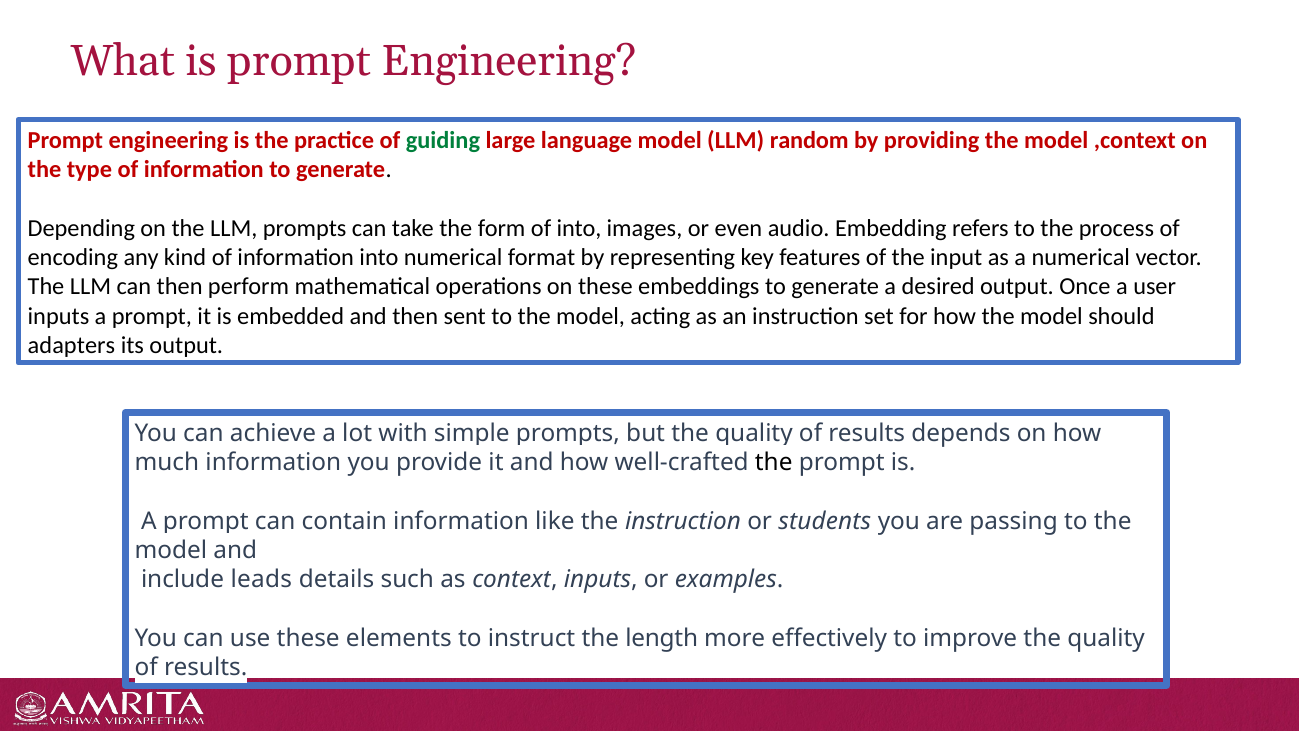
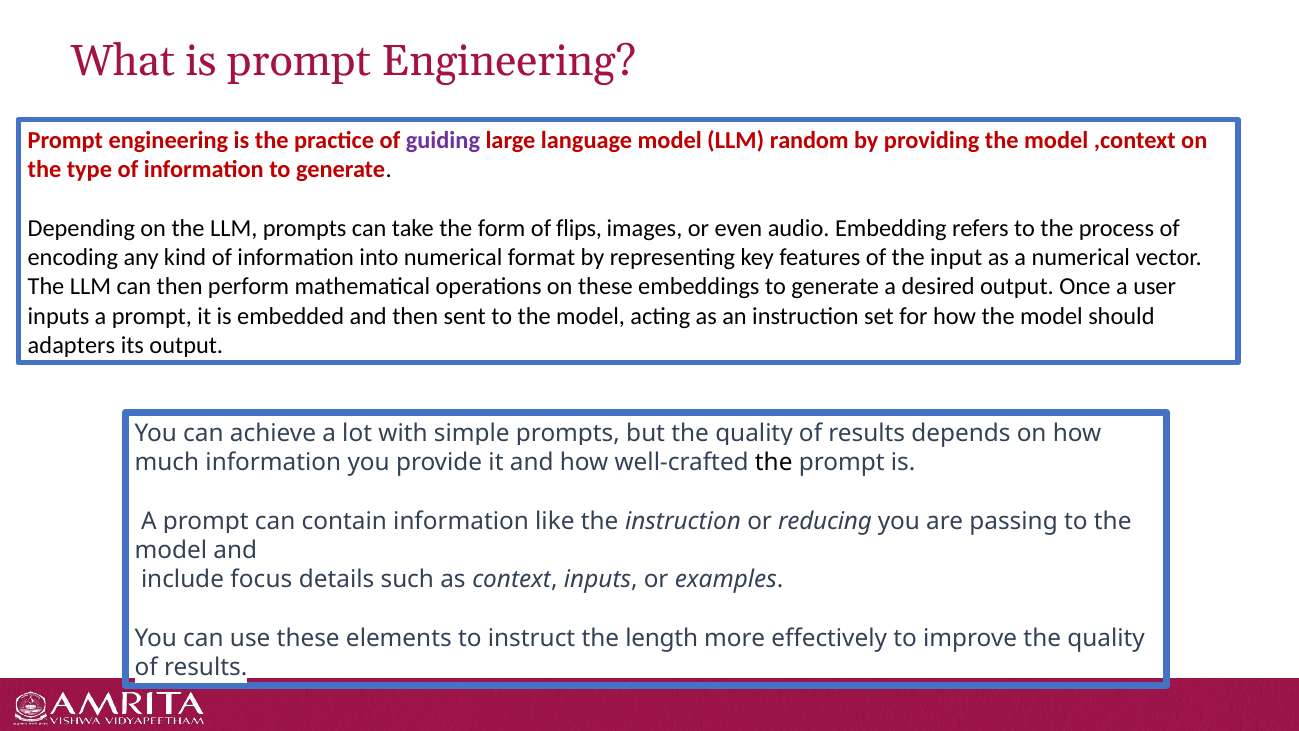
guiding colour: green -> purple (443, 140)
of into: into -> flips (579, 228)
students: students -> reducing (825, 521)
leads: leads -> focus (261, 580)
